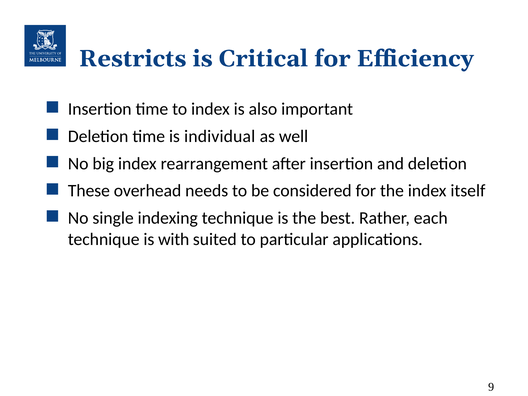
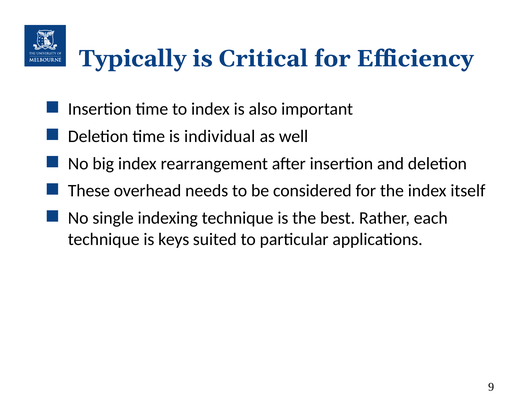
Restricts: Restricts -> Typically (133, 59)
with: with -> keys (174, 239)
